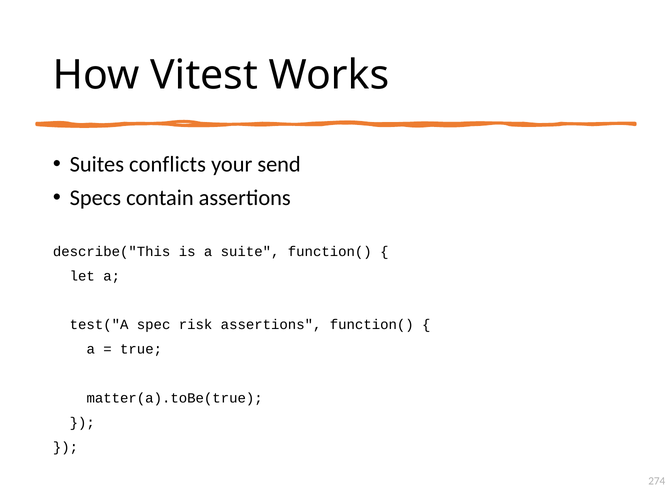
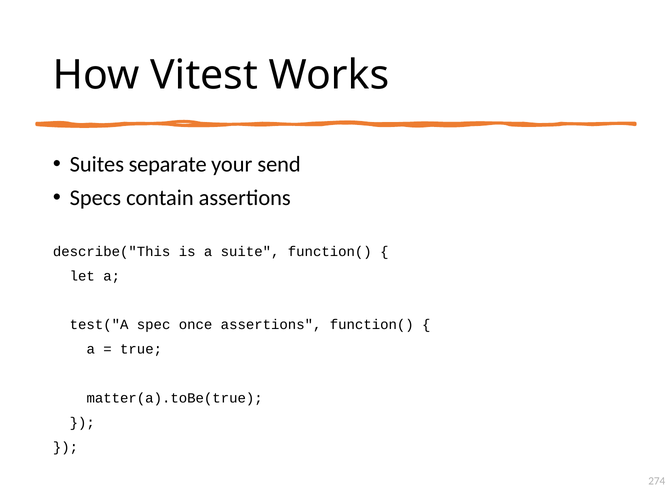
conflicts: conflicts -> separate (168, 164)
risk: risk -> once (196, 325)
